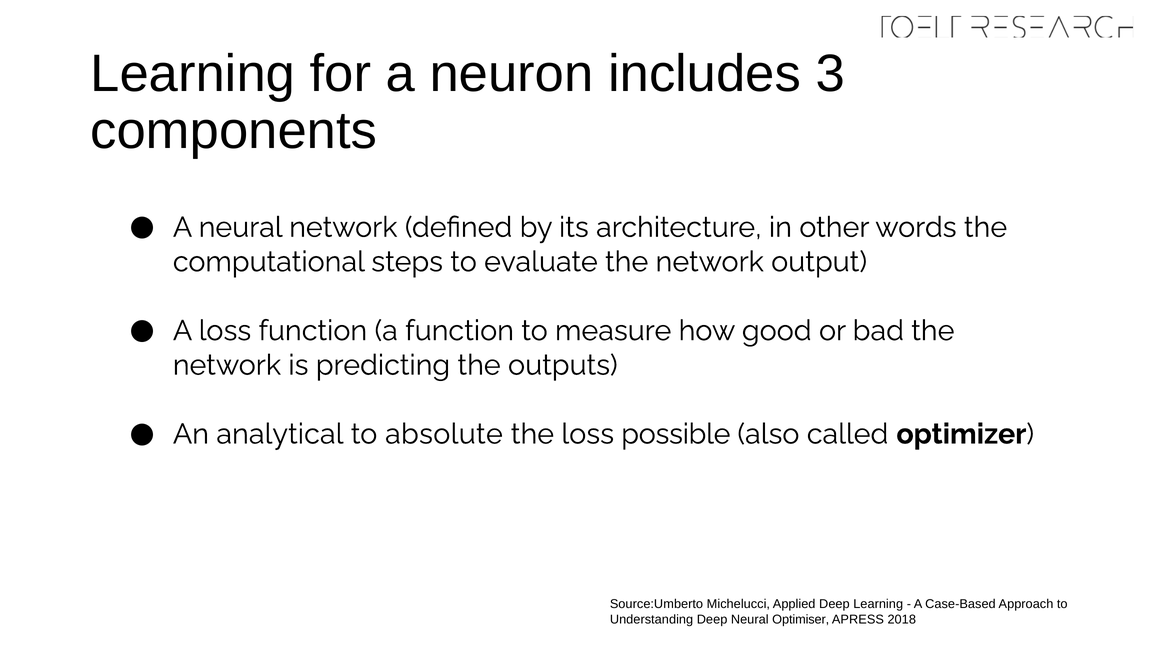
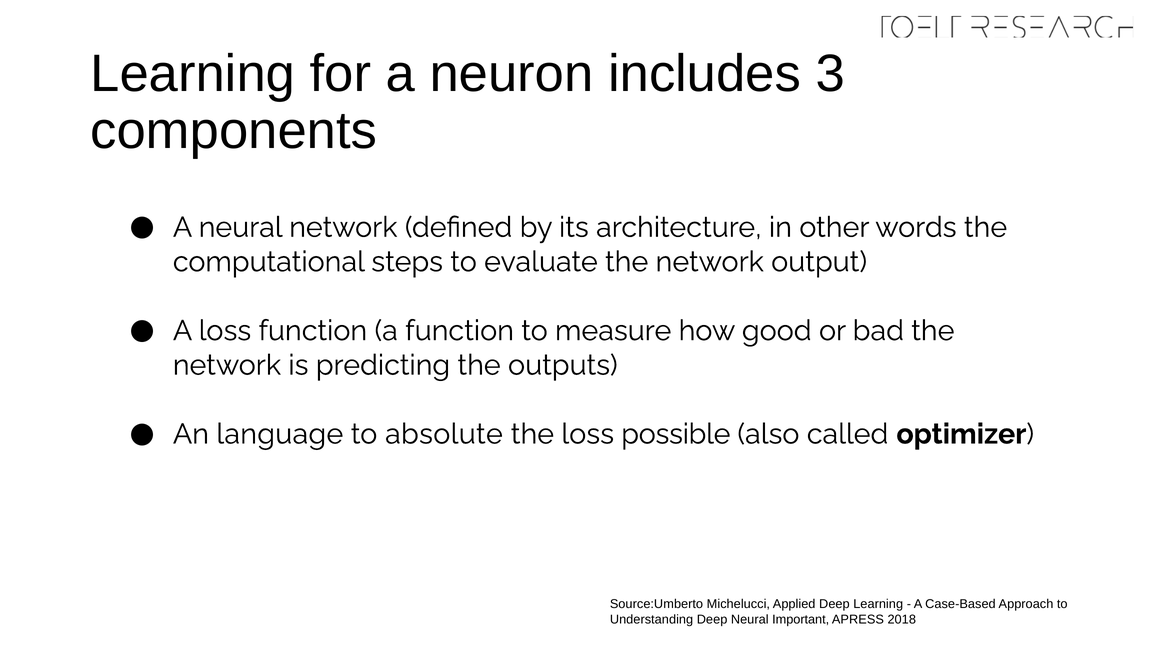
analytical: analytical -> language (280, 434)
Optimiser: Optimiser -> Important (801, 620)
